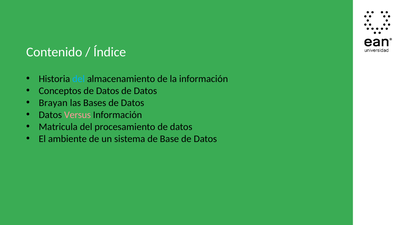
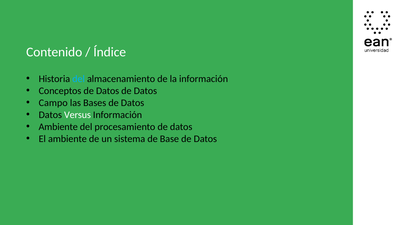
Brayan: Brayan -> Campo (53, 103)
Versus colour: pink -> white (77, 115)
Matricula: Matricula -> Ambiente (58, 127)
